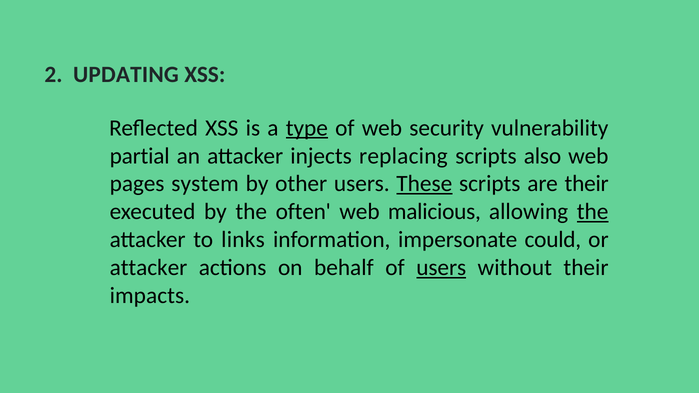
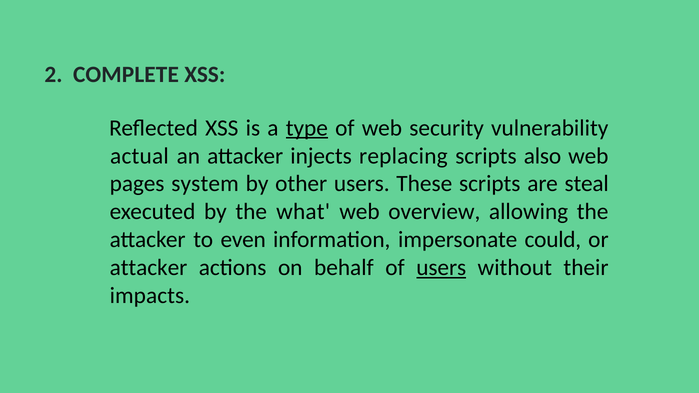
UPDATING: UPDATING -> COMPLETE (126, 74)
partial: partial -> actual (139, 156)
These underline: present -> none (424, 184)
are their: their -> steal (587, 184)
often: often -> what (303, 212)
malicious: malicious -> overview (434, 212)
the underline: present -> none (593, 212)
links: links -> even (243, 240)
